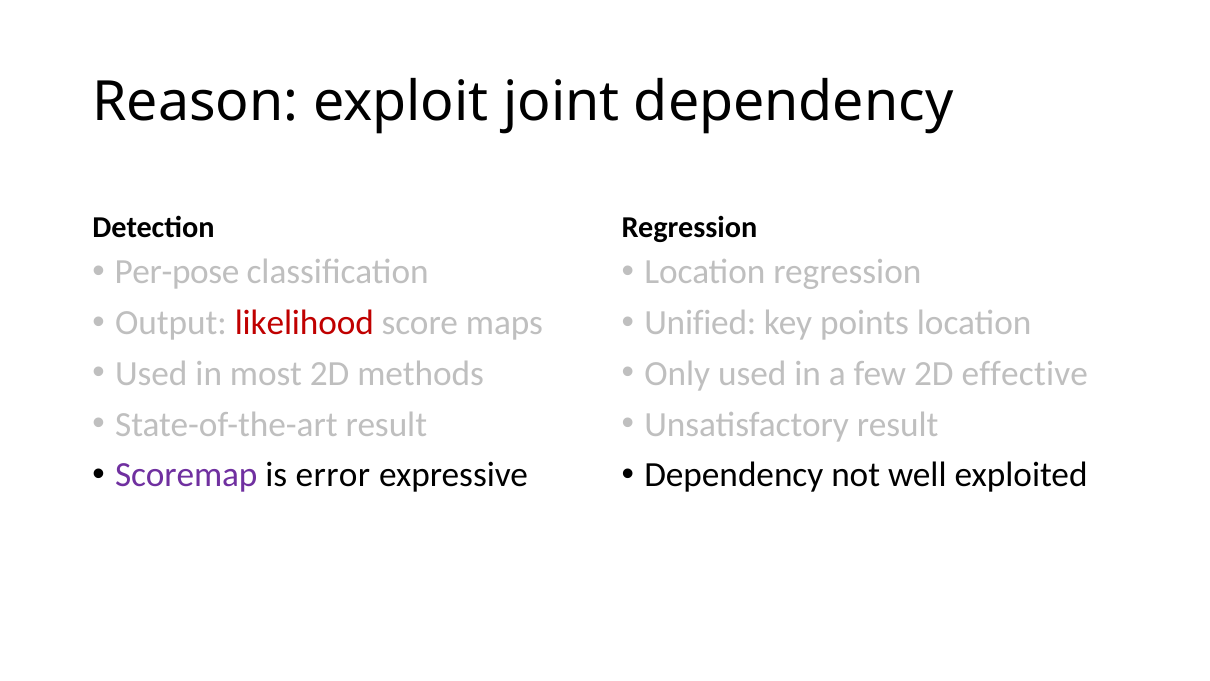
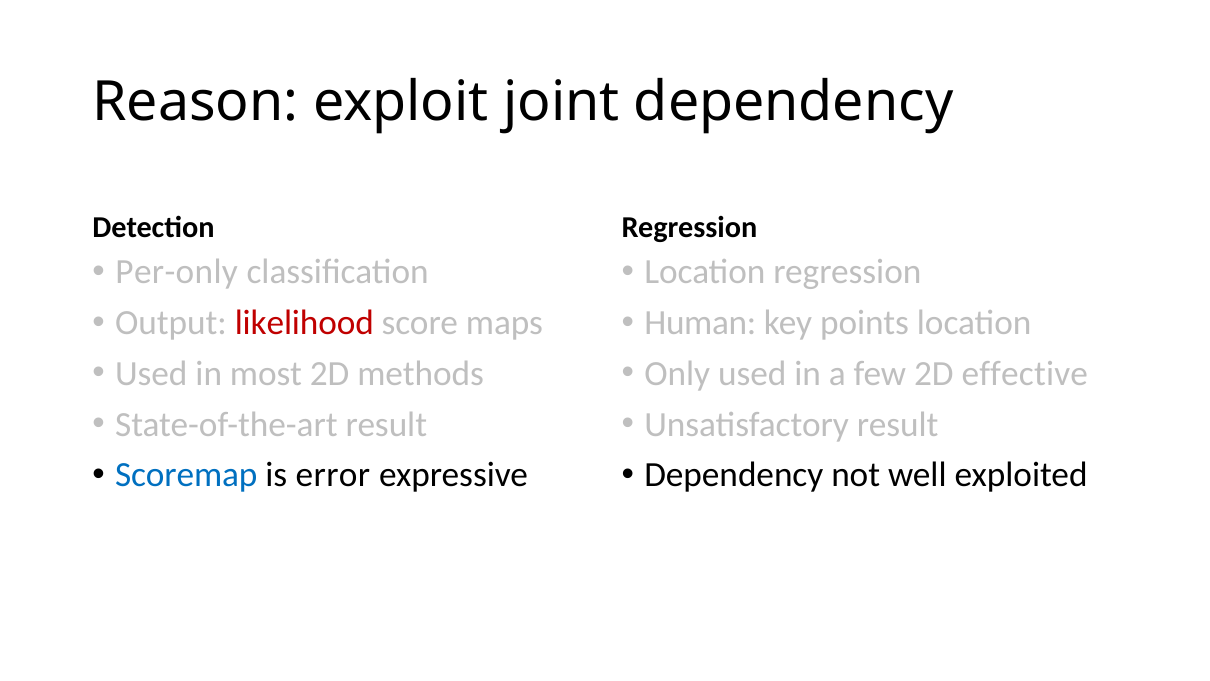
Per-pose: Per-pose -> Per-only (177, 272)
Unified: Unified -> Human (700, 323)
Scoremap colour: purple -> blue (186, 475)
